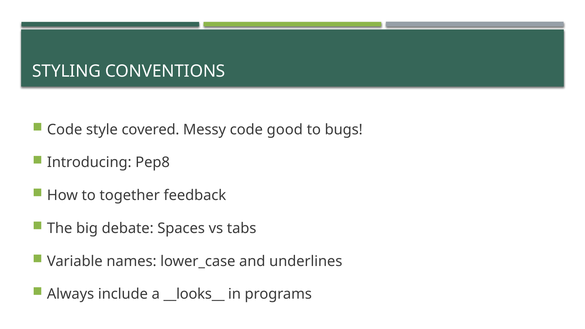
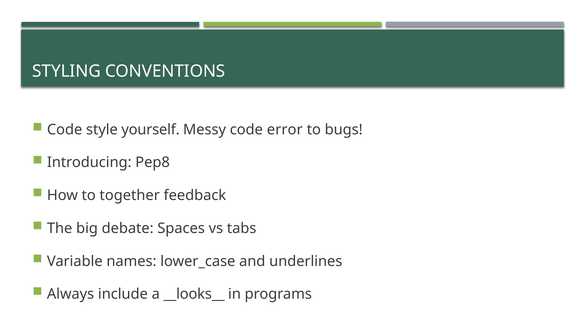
covered: covered -> yourself (150, 130)
good: good -> error (285, 130)
